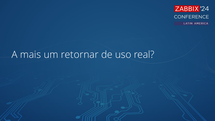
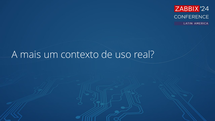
retornar: retornar -> contexto (80, 55)
